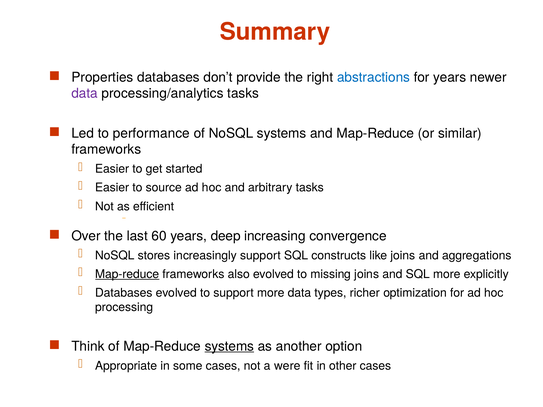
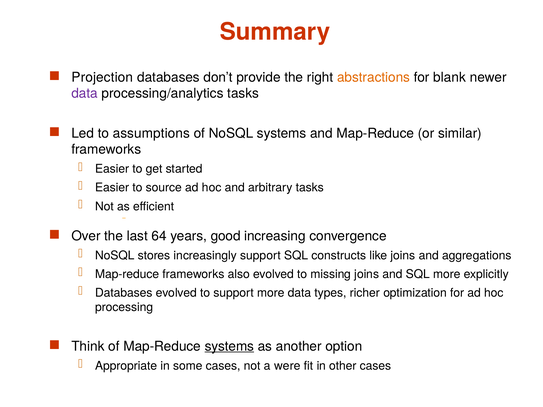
Properties: Properties -> Projection (102, 77)
abstractions colour: blue -> orange (374, 77)
for years: years -> blank (450, 77)
performance: performance -> assumptions (151, 133)
60: 60 -> 64 (159, 236)
deep: deep -> good (226, 236)
Map-reduce underline: present -> none (127, 274)
